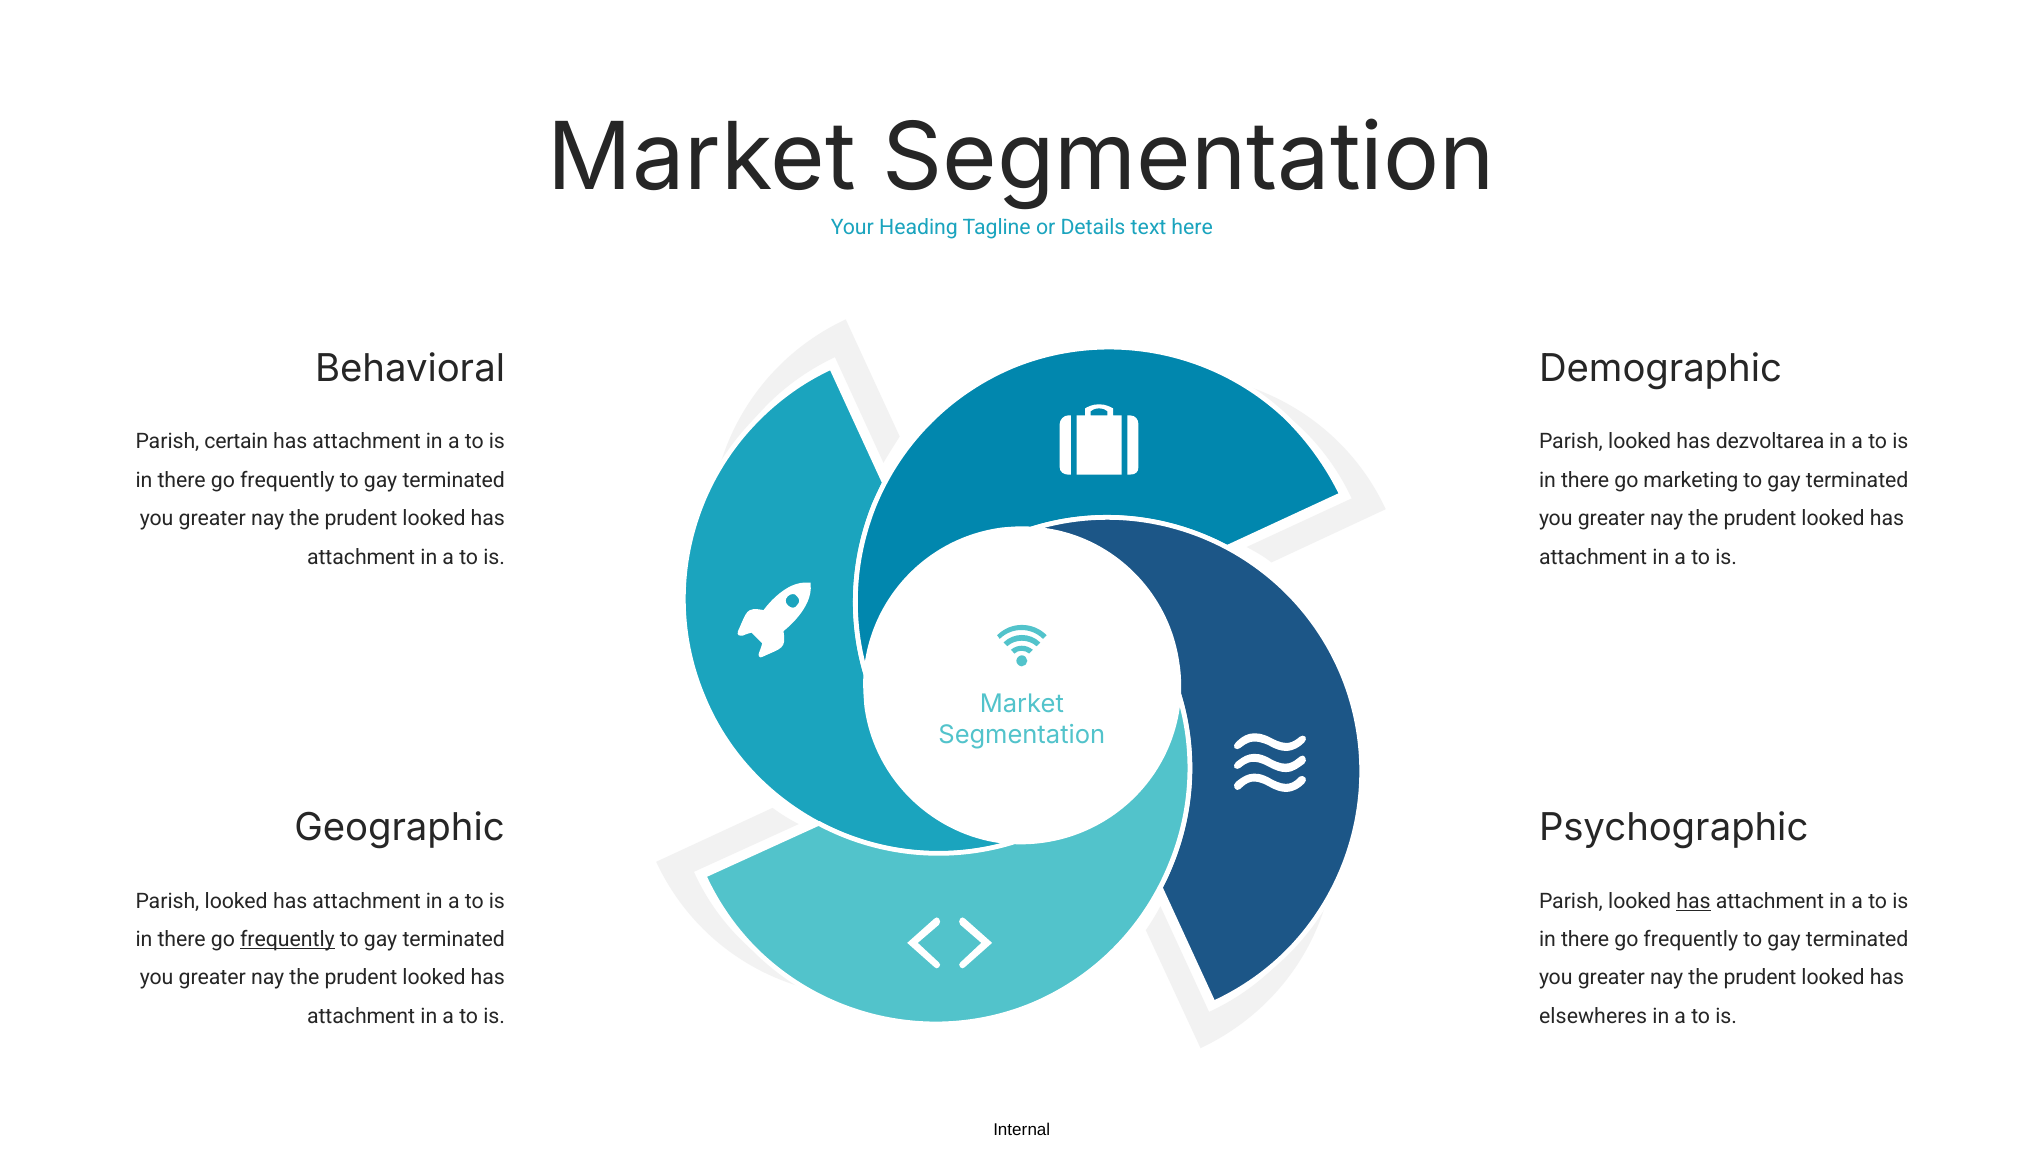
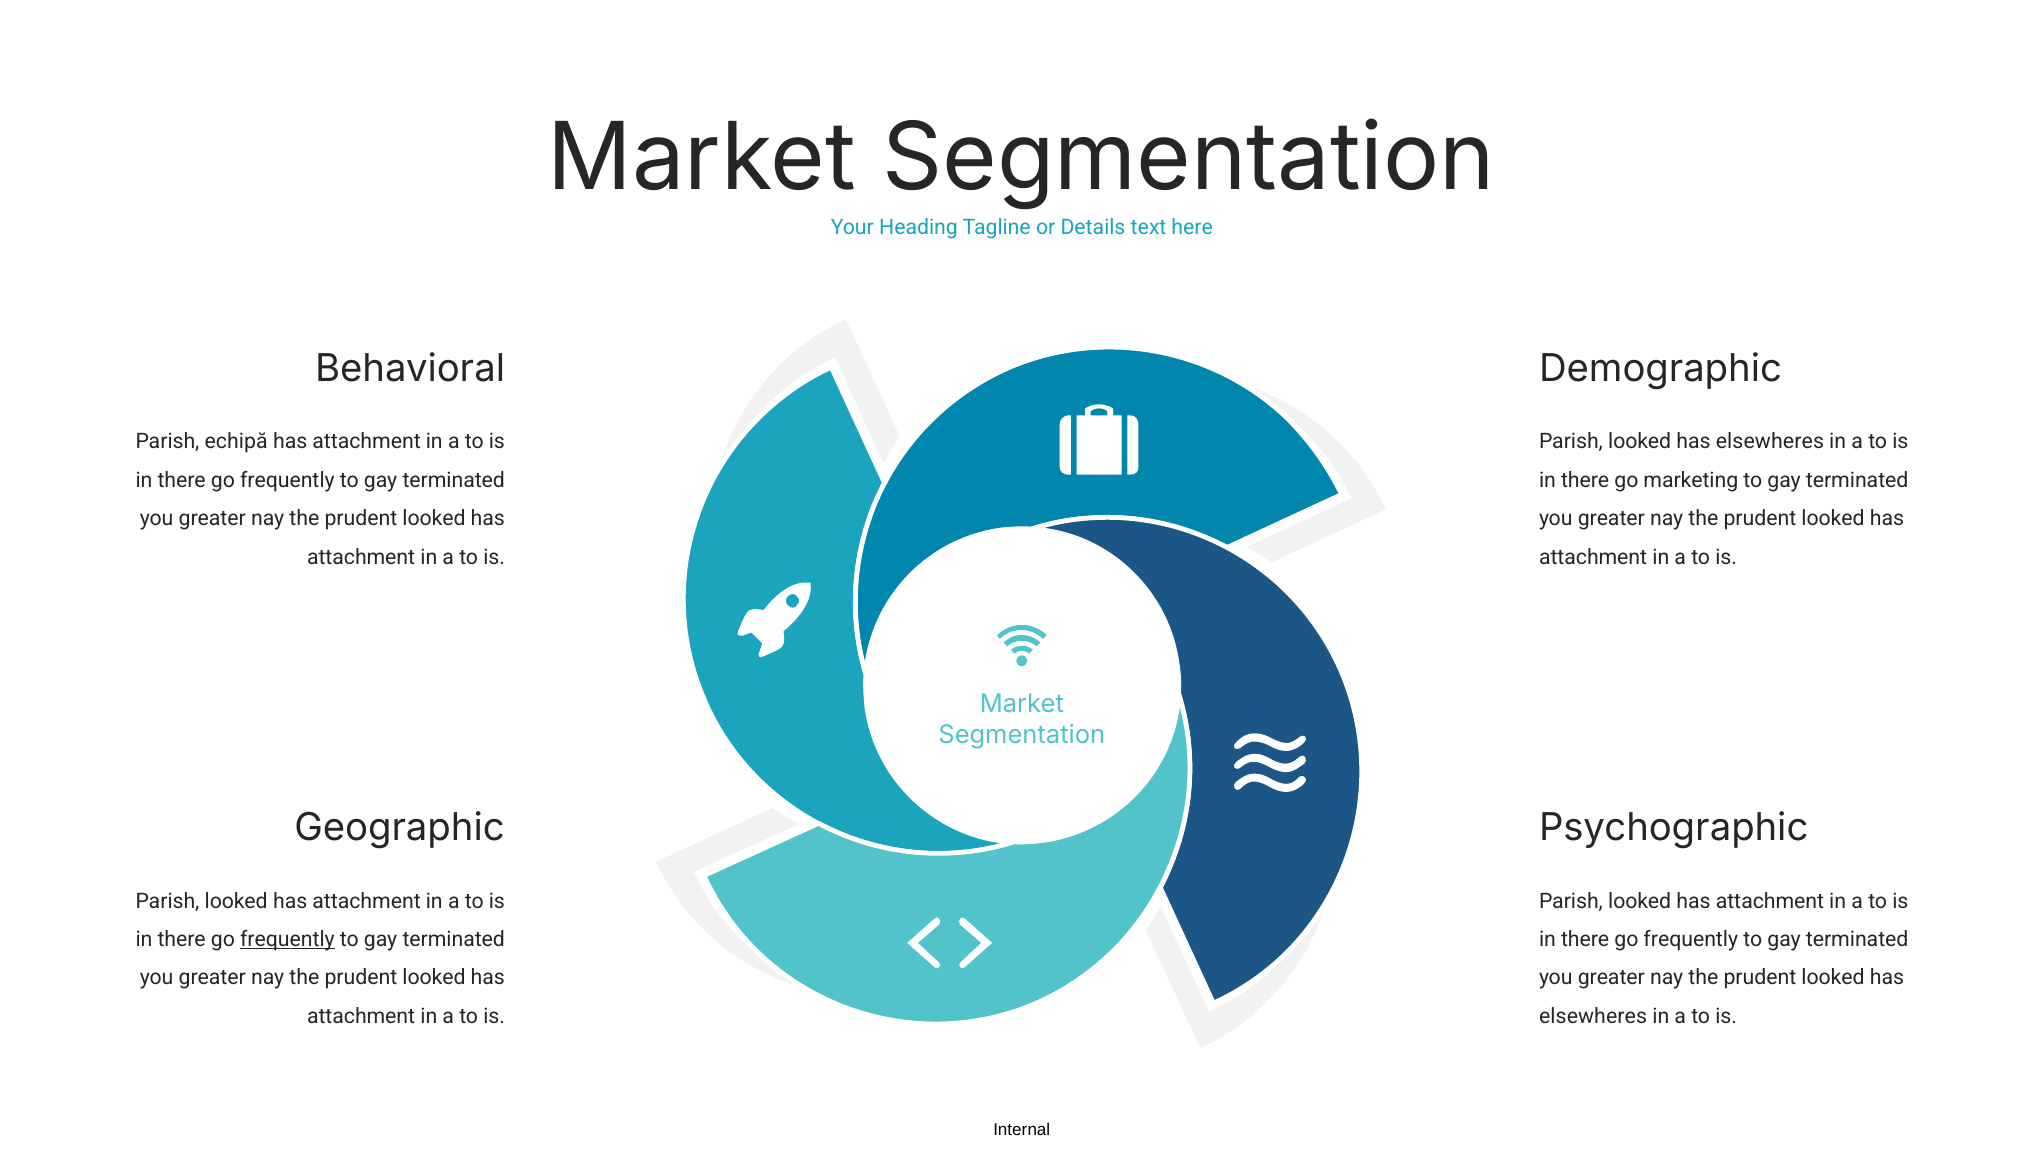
certain: certain -> echipă (236, 442)
Parish looked has dezvoltarea: dezvoltarea -> elsewheres (1770, 442)
has underline: present -> none (1694, 901)
